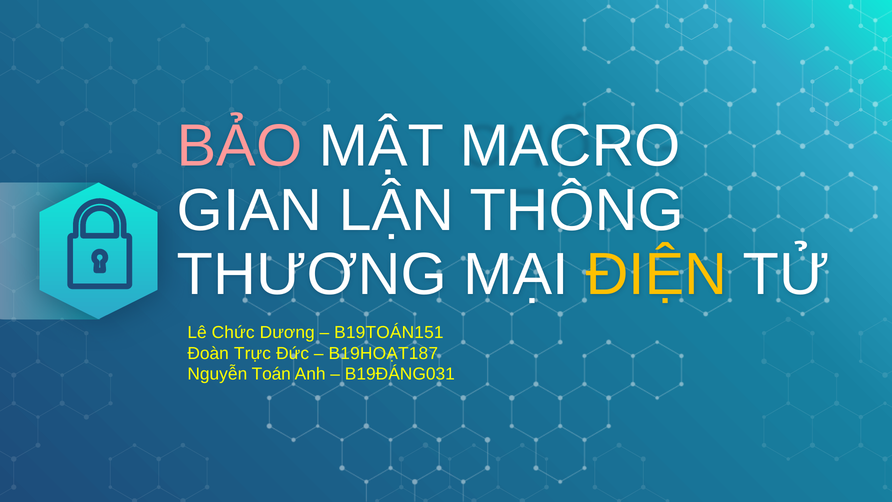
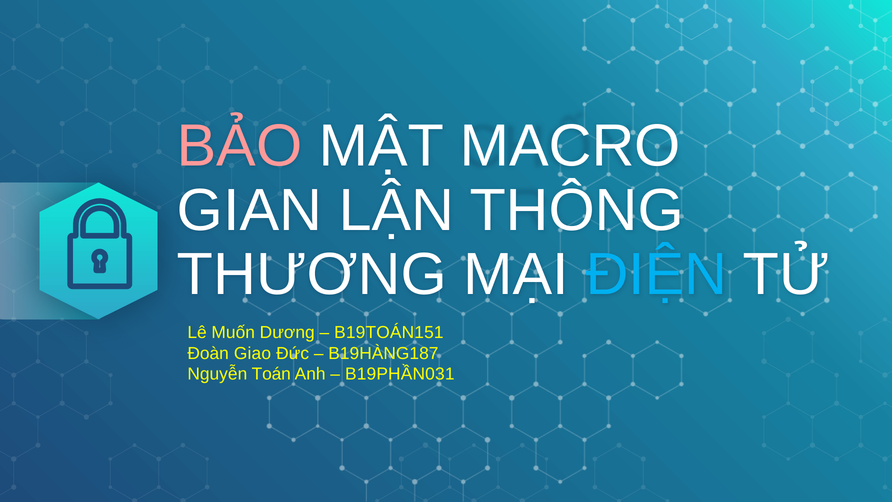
ĐIỆN colour: yellow -> light blue (656, 275)
Chức: Chức -> Muốn (233, 332)
Trực: Trực -> Giao (252, 353)
B19HOẠT187: B19HOẠT187 -> B19HÀNG187 (383, 353)
B19ĐÁNG031: B19ĐÁNG031 -> B19PHẦN031 (400, 374)
